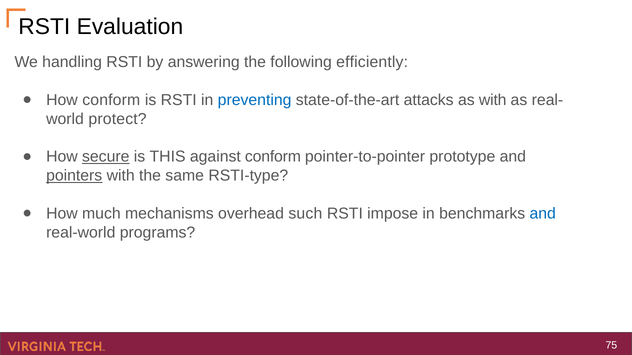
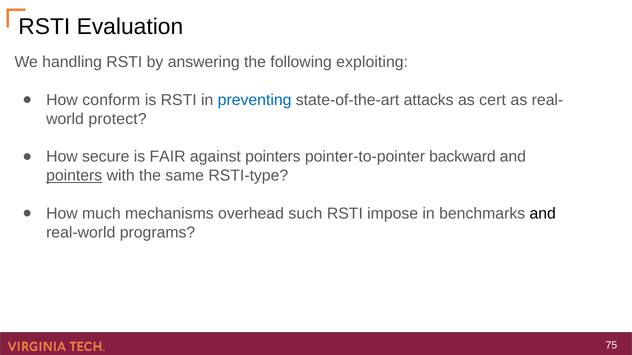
efficiently: efficiently -> exploiting (372, 62)
as with: with -> cert (493, 100)
secure underline: present -> none (106, 157)
THIS: THIS -> FAIR (168, 157)
against conform: conform -> pointers (273, 157)
prototype: prototype -> backward (462, 157)
and colour: blue -> black (543, 214)
